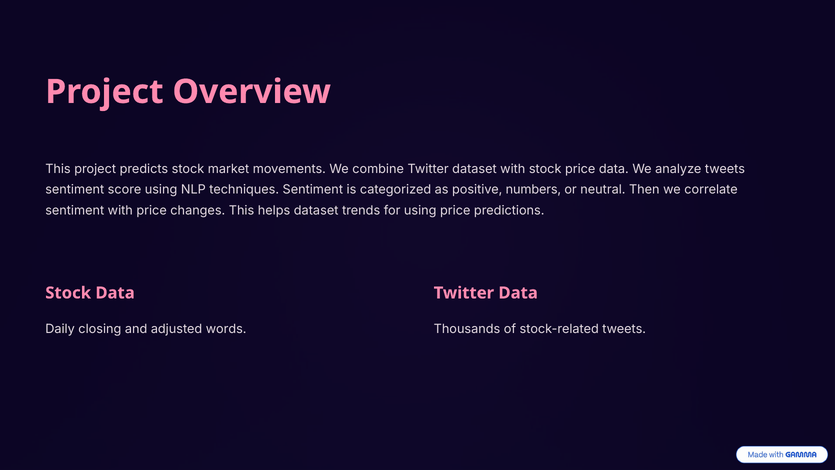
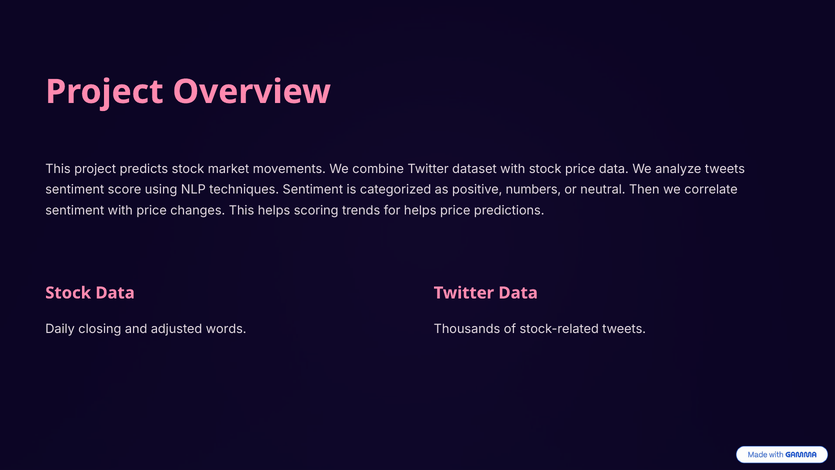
helps dataset: dataset -> scoring (316, 210)
for using: using -> helps (420, 210)
